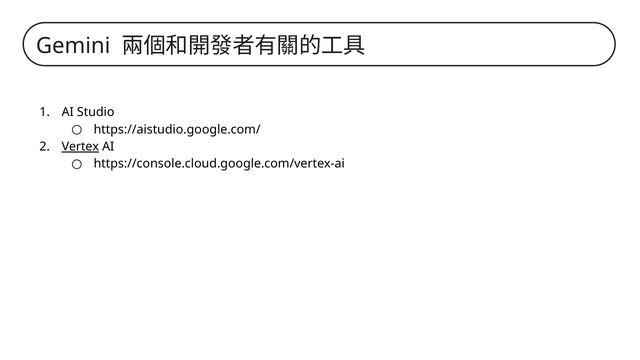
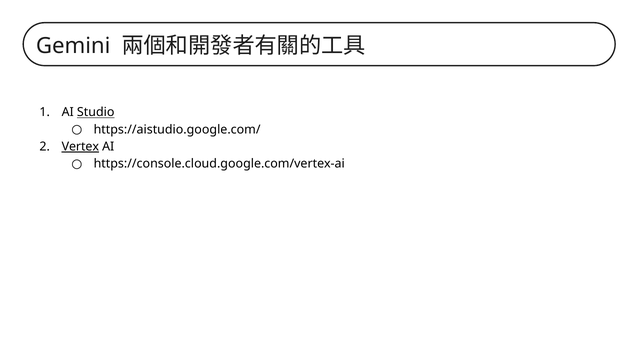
Studio underline: none -> present (96, 112)
